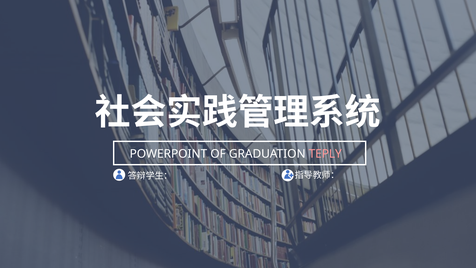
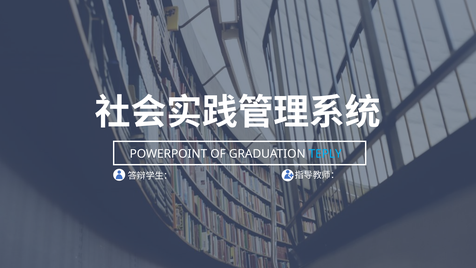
TEPLY colour: pink -> light blue (325, 154)
